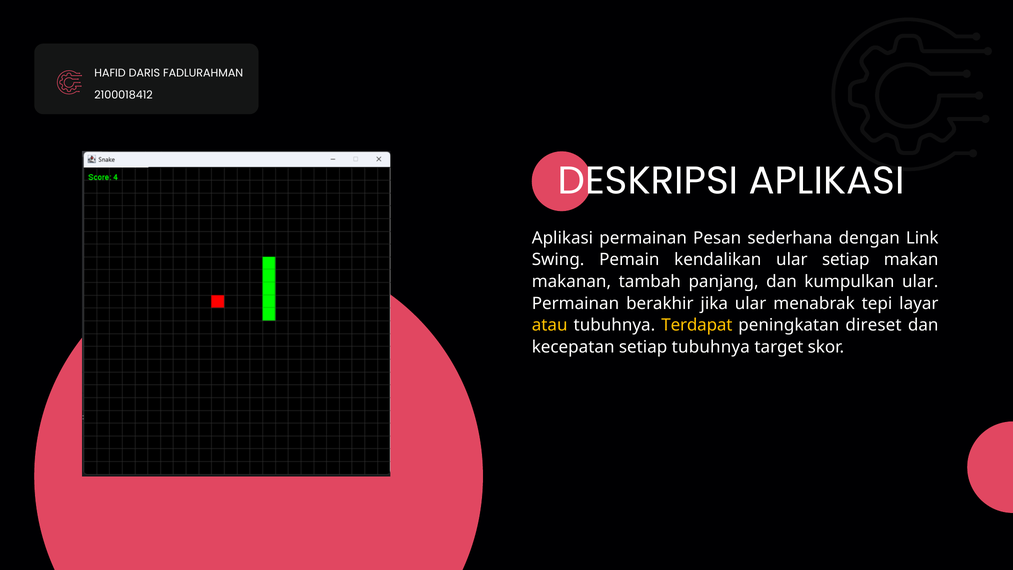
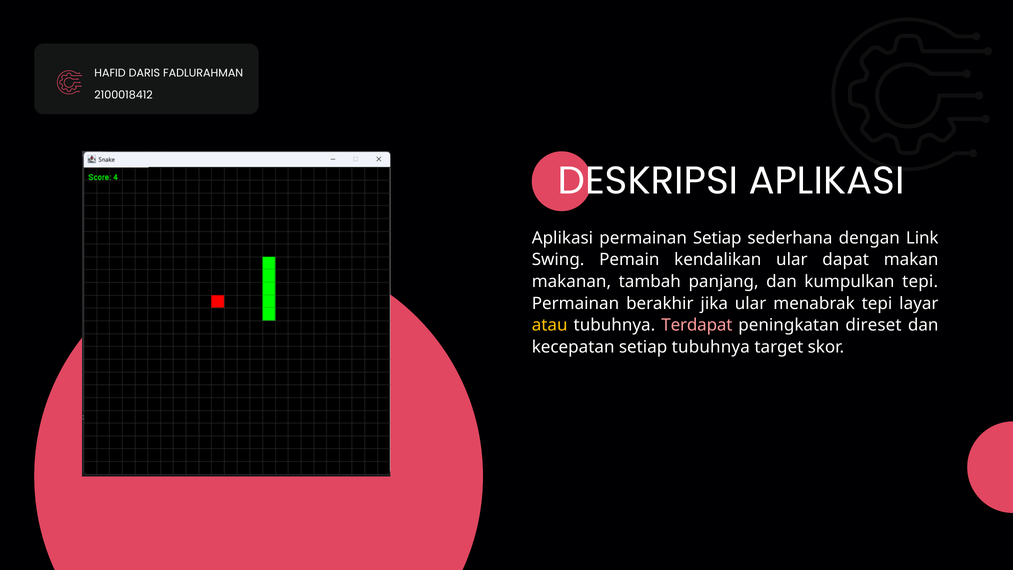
permainan Pesan: Pesan -> Setiap (717, 238)
ular setiap: setiap -> dapat (846, 260)
kumpulkan ular: ular -> tepi (920, 282)
Terdapat colour: yellow -> pink (697, 325)
